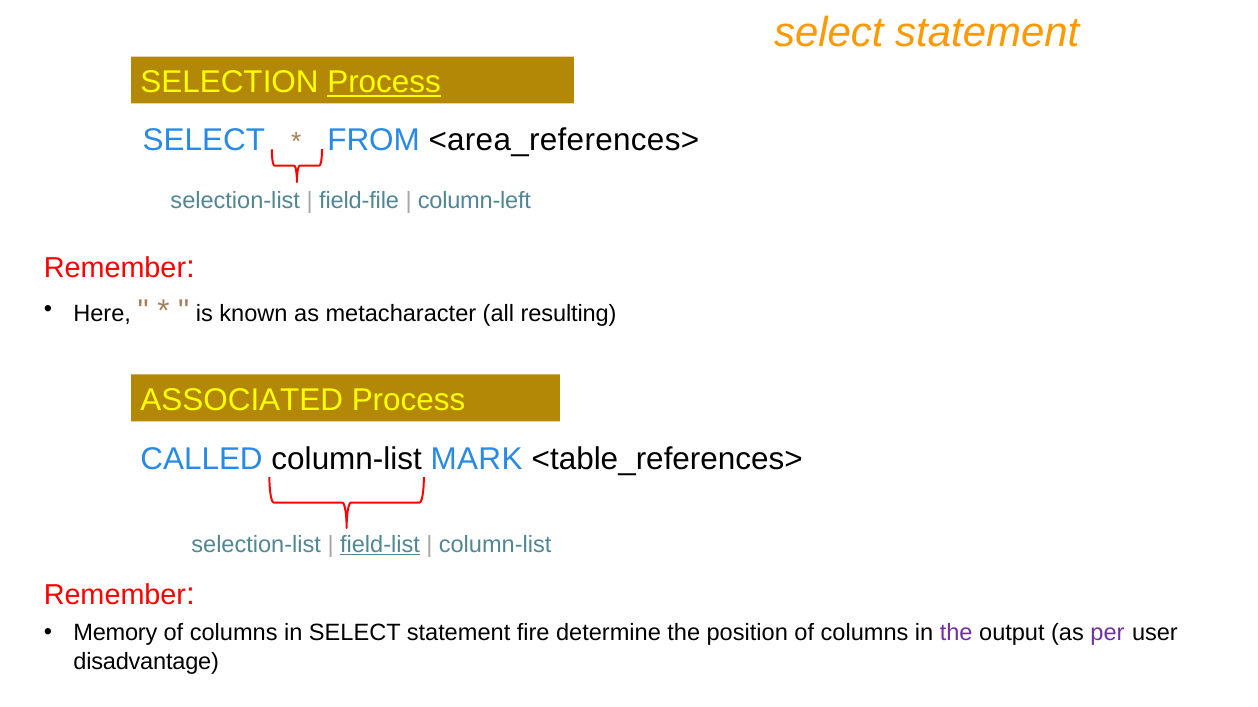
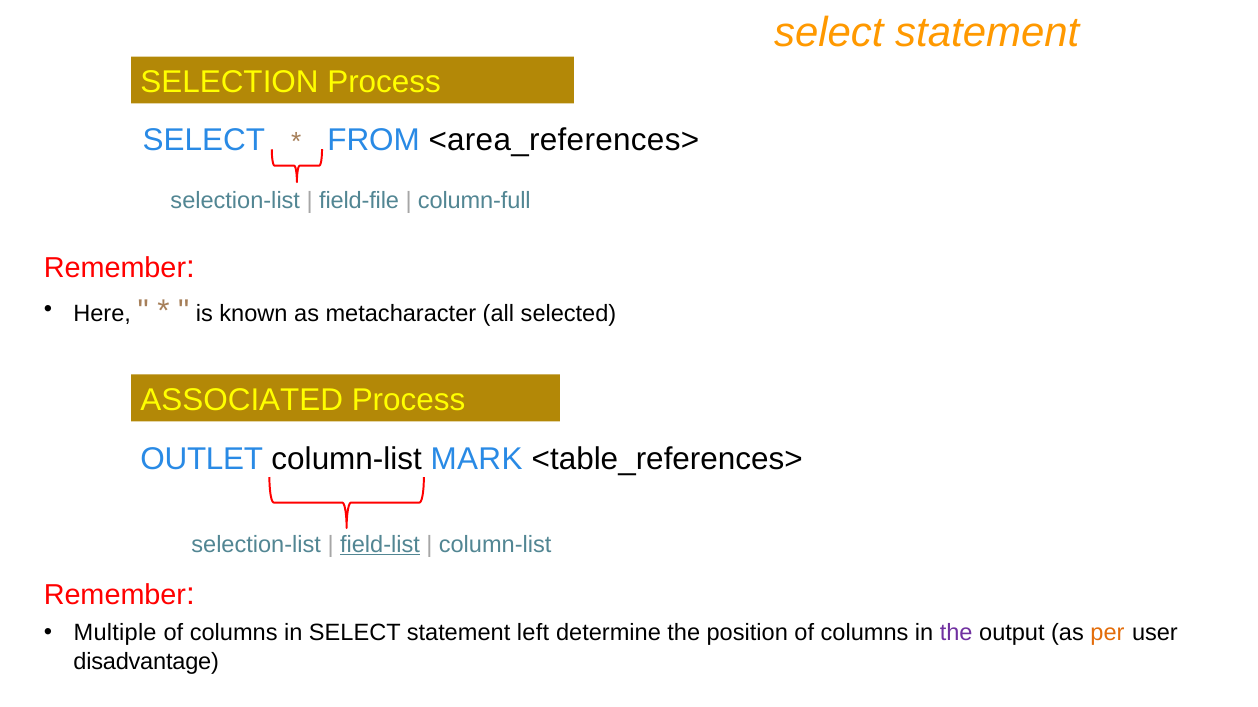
Process underline: present -> none (384, 82)
column-left: column-left -> column-full (474, 201)
resulting: resulting -> selected (568, 314)
CALLED: CALLED -> OUTLET (202, 460)
Memory: Memory -> Multiple (115, 634)
fire: fire -> left (533, 634)
per colour: purple -> orange (1107, 634)
